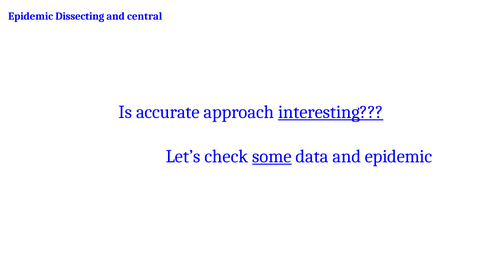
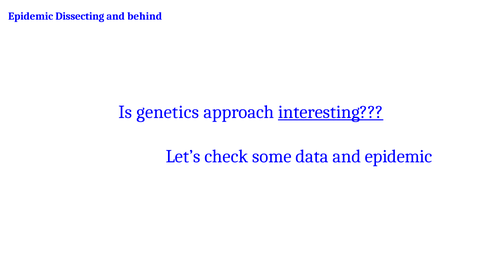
central: central -> behind (145, 16)
accurate: accurate -> genetics (168, 112)
some underline: present -> none (272, 156)
